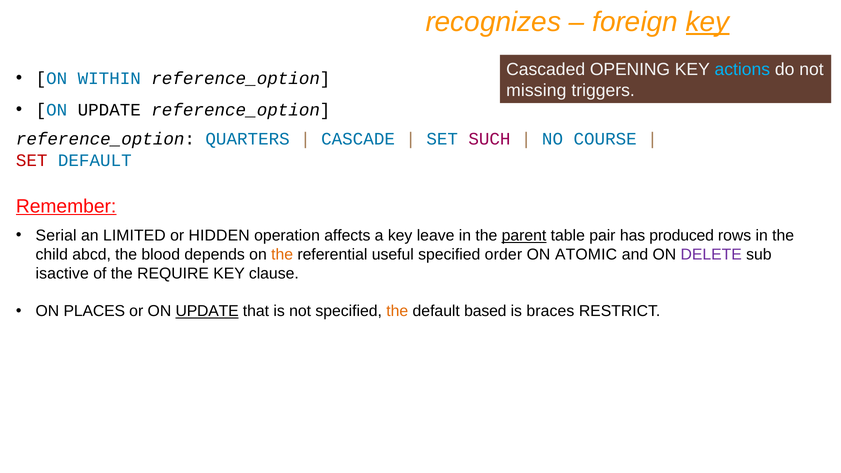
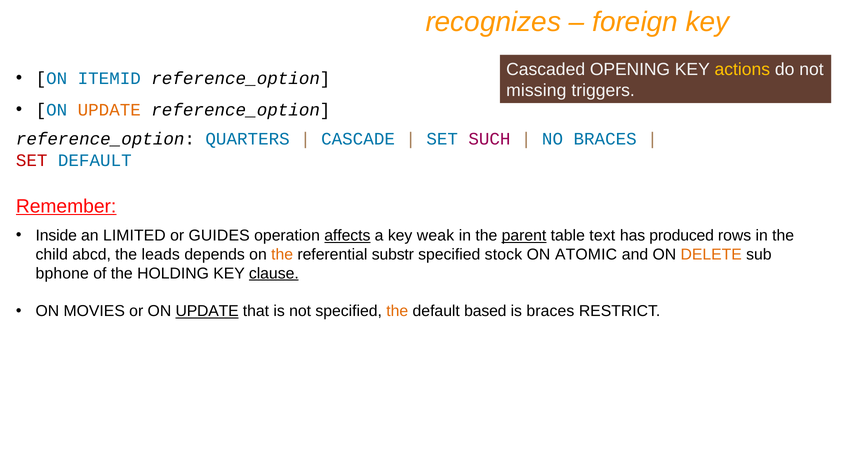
key underline: present -> none (708, 22)
actions colour: light blue -> yellow (742, 70)
WITHIN: WITHIN -> ITEMID (109, 78)
UPDATE colour: black -> orange (109, 110)
NO COURSE: COURSE -> BRACES (605, 139)
Serial: Serial -> Inside (56, 236)
HIDDEN: HIDDEN -> GUIDES (219, 236)
affects underline: none -> present (347, 236)
leave: leave -> weak (436, 236)
pair: pair -> text (602, 236)
blood: blood -> leads (161, 254)
useful: useful -> substr (393, 254)
order: order -> stock (503, 254)
DELETE colour: purple -> orange (711, 254)
isactive: isactive -> bphone (62, 273)
REQUIRE: REQUIRE -> HOLDING (173, 273)
clause underline: none -> present (274, 273)
PLACES: PLACES -> MOVIES (94, 311)
